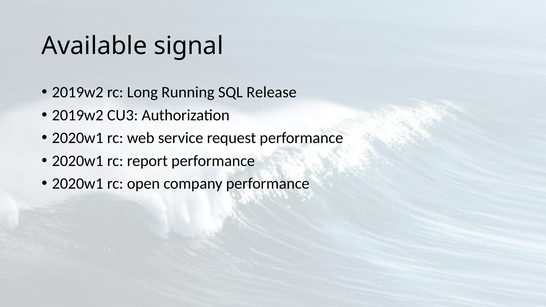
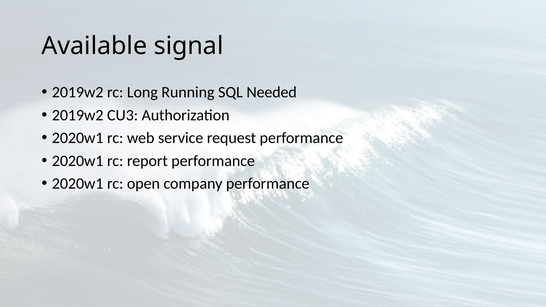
Release: Release -> Needed (272, 92)
